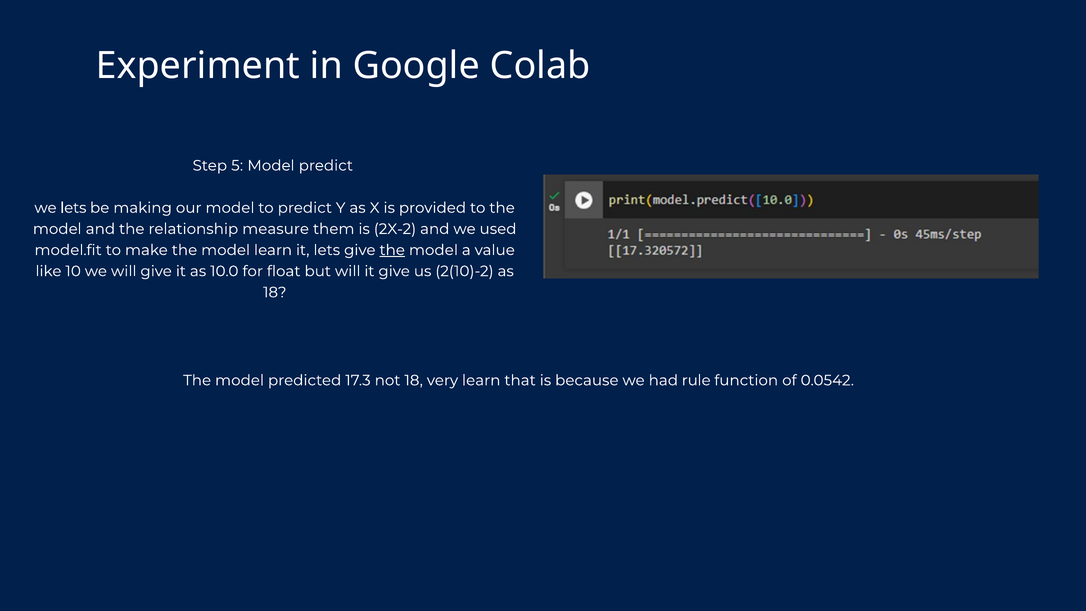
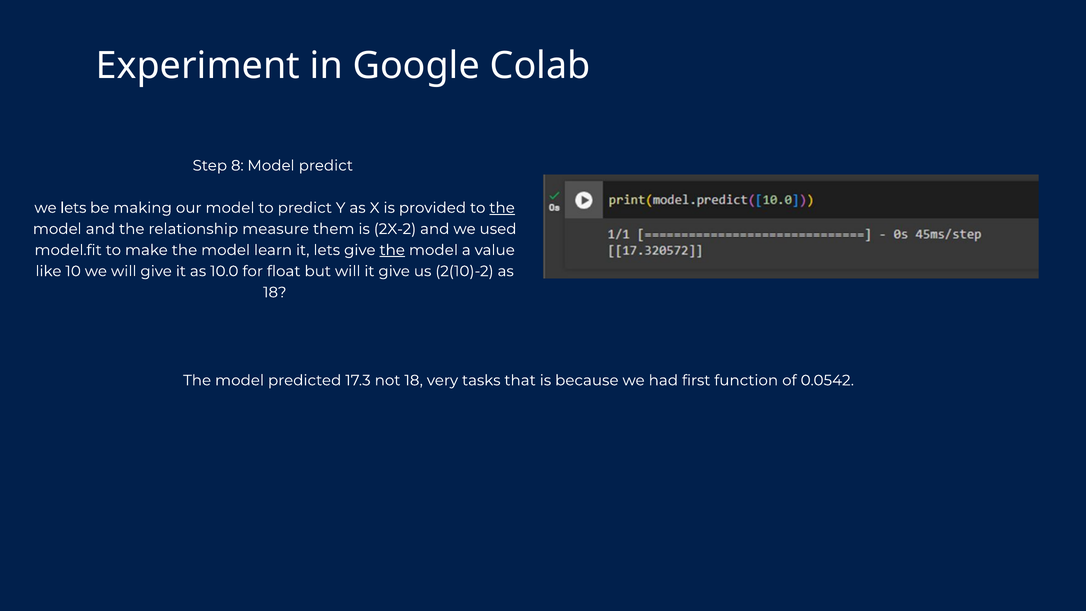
5: 5 -> 8 (237, 166)
the underline: none -> present (502, 208)
very learn: learn -> tasks (481, 380)
rule: rule -> first (696, 380)
